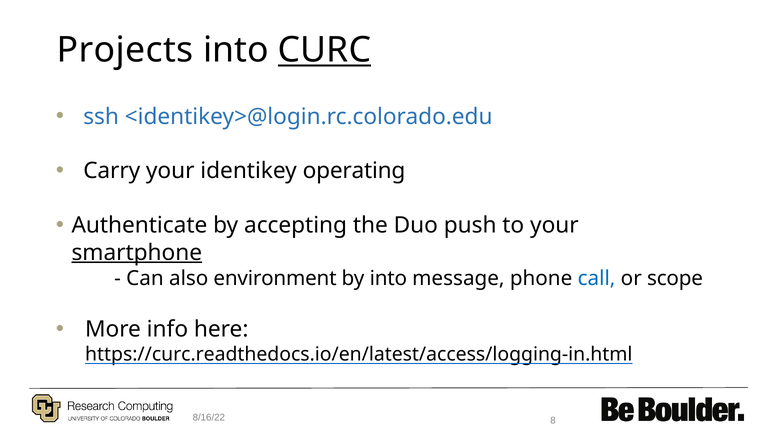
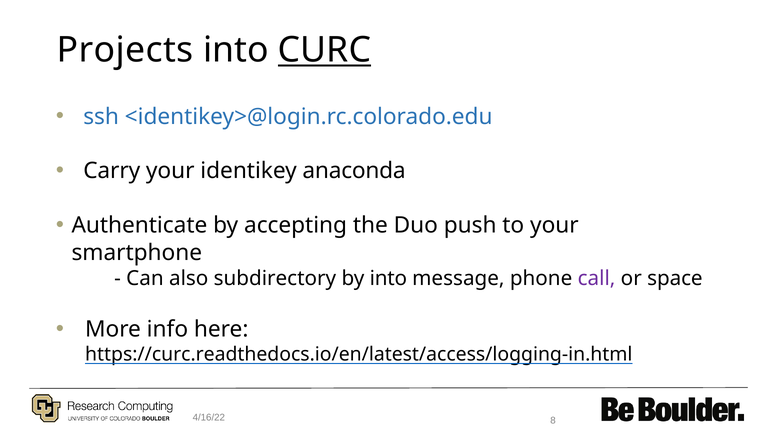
operating: operating -> anaconda (354, 171)
smartphone underline: present -> none (137, 253)
environment: environment -> subdirectory (275, 279)
call colour: blue -> purple (597, 279)
scope: scope -> space (675, 279)
8/16/22: 8/16/22 -> 4/16/22 (209, 417)
